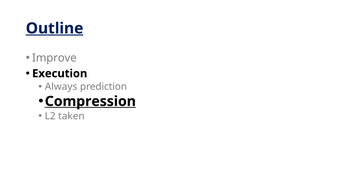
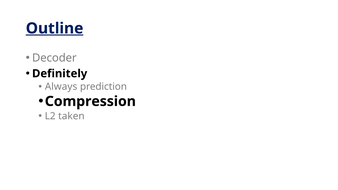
Improve: Improve -> Decoder (54, 58)
Execution: Execution -> Definitely (60, 74)
Compression underline: present -> none (90, 101)
